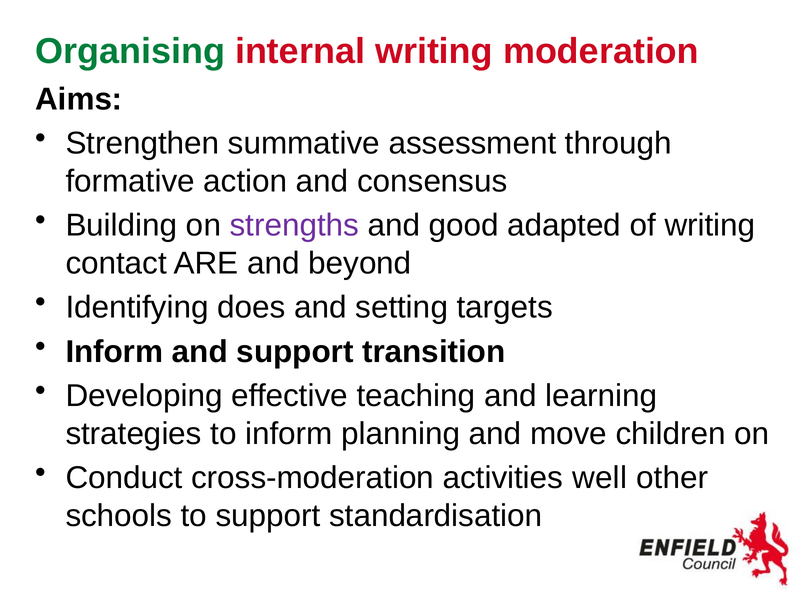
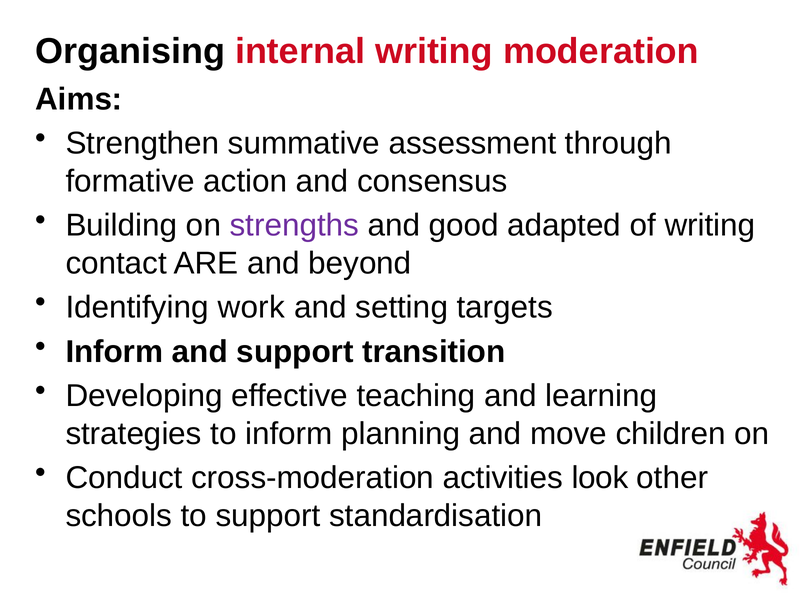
Organising colour: green -> black (130, 51)
does: does -> work (251, 307)
well: well -> look (600, 478)
